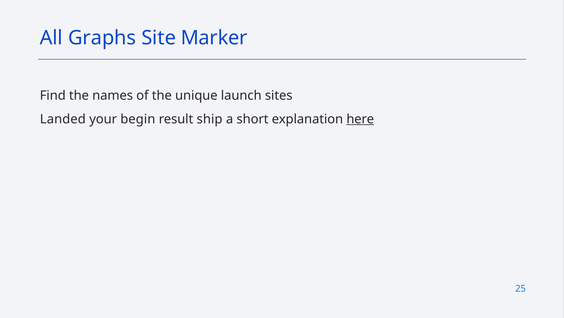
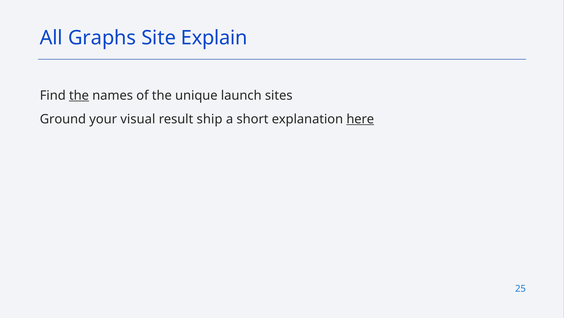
Marker: Marker -> Explain (214, 38)
the underline: none -> present (79, 95)
Landed: Landed -> Ground (63, 119)
begin: begin -> visual (138, 119)
